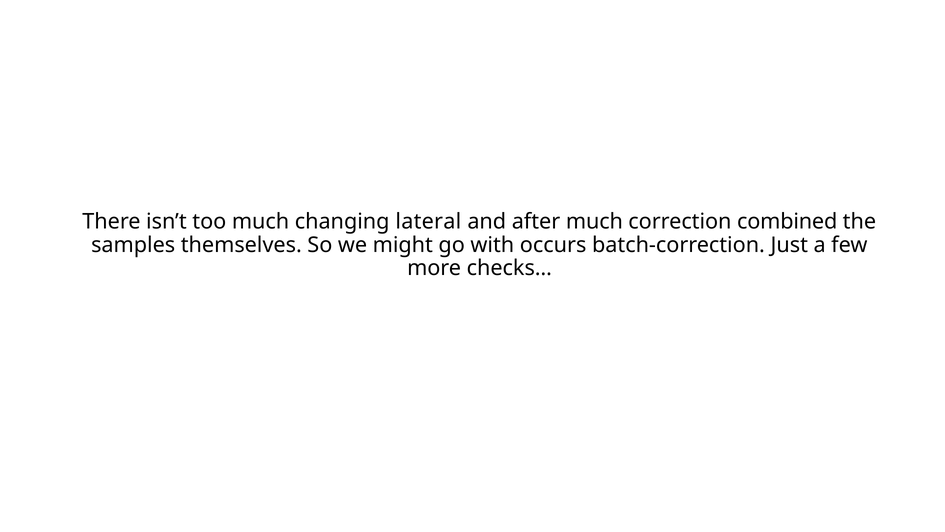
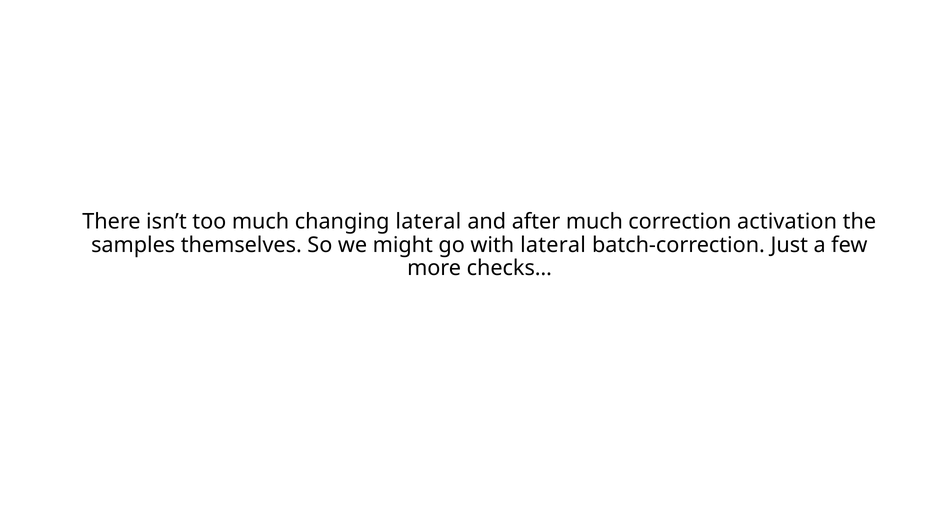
combined: combined -> activation (787, 221)
with occurs: occurs -> lateral (553, 245)
